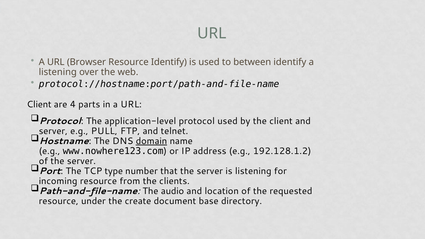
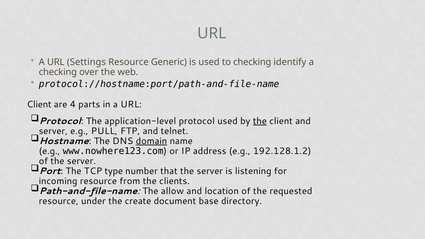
Browser: Browser -> Settings (86, 62)
Resource Identify: Identify -> Generic (169, 62)
to between: between -> checking (252, 62)
listening: listening -> checking (58, 72)
the underline: none -> present (260, 121)
audio: audio -> allow (172, 191)
